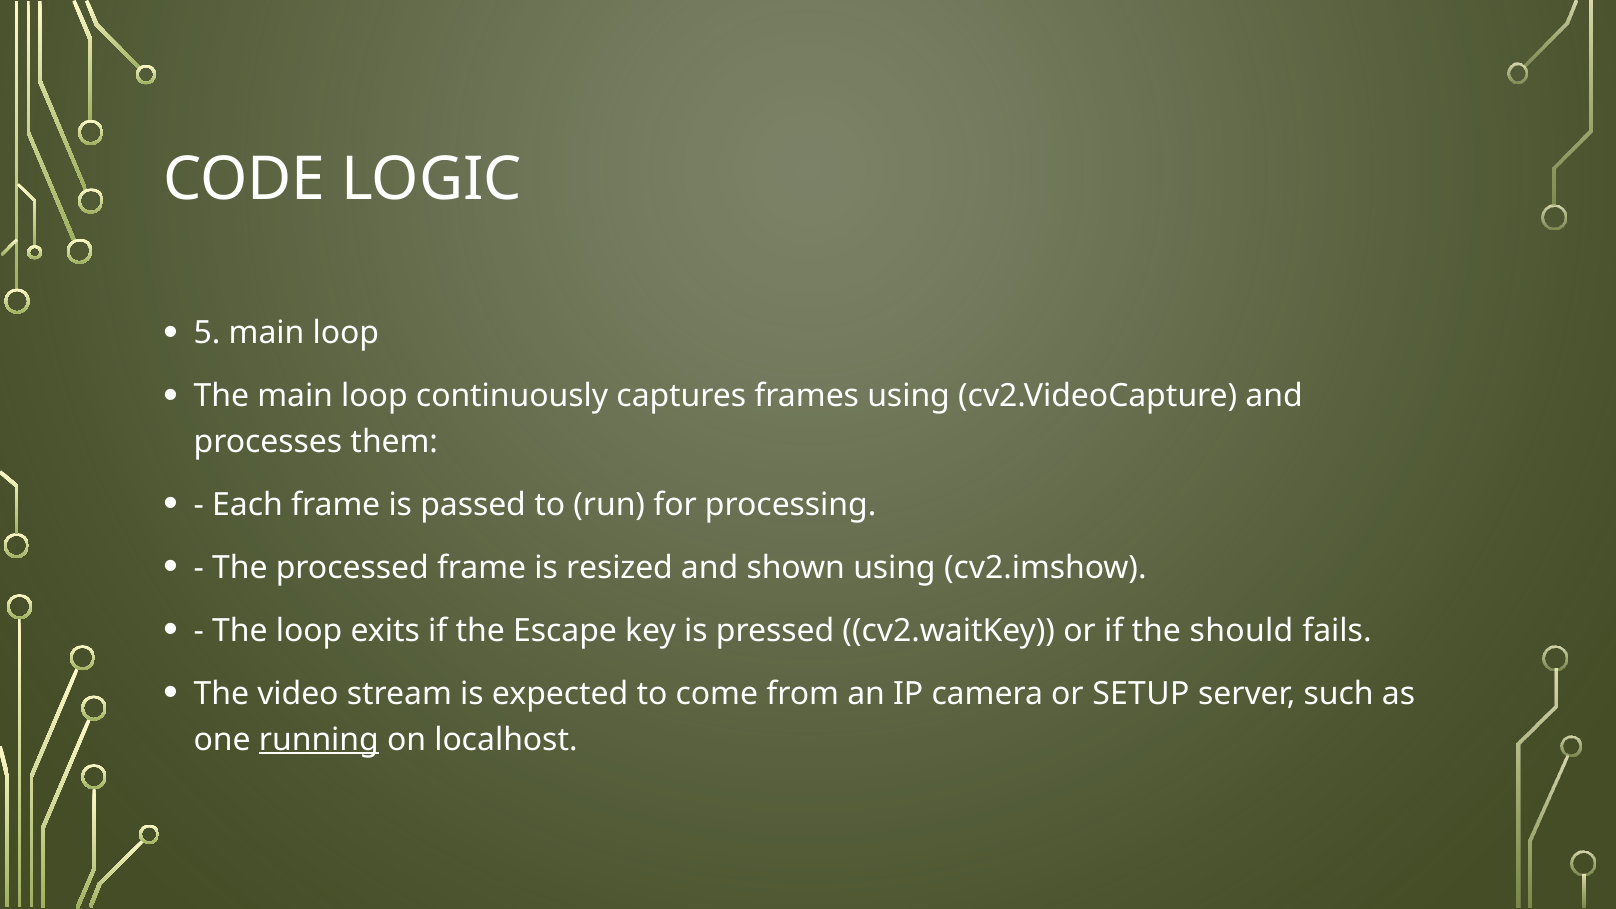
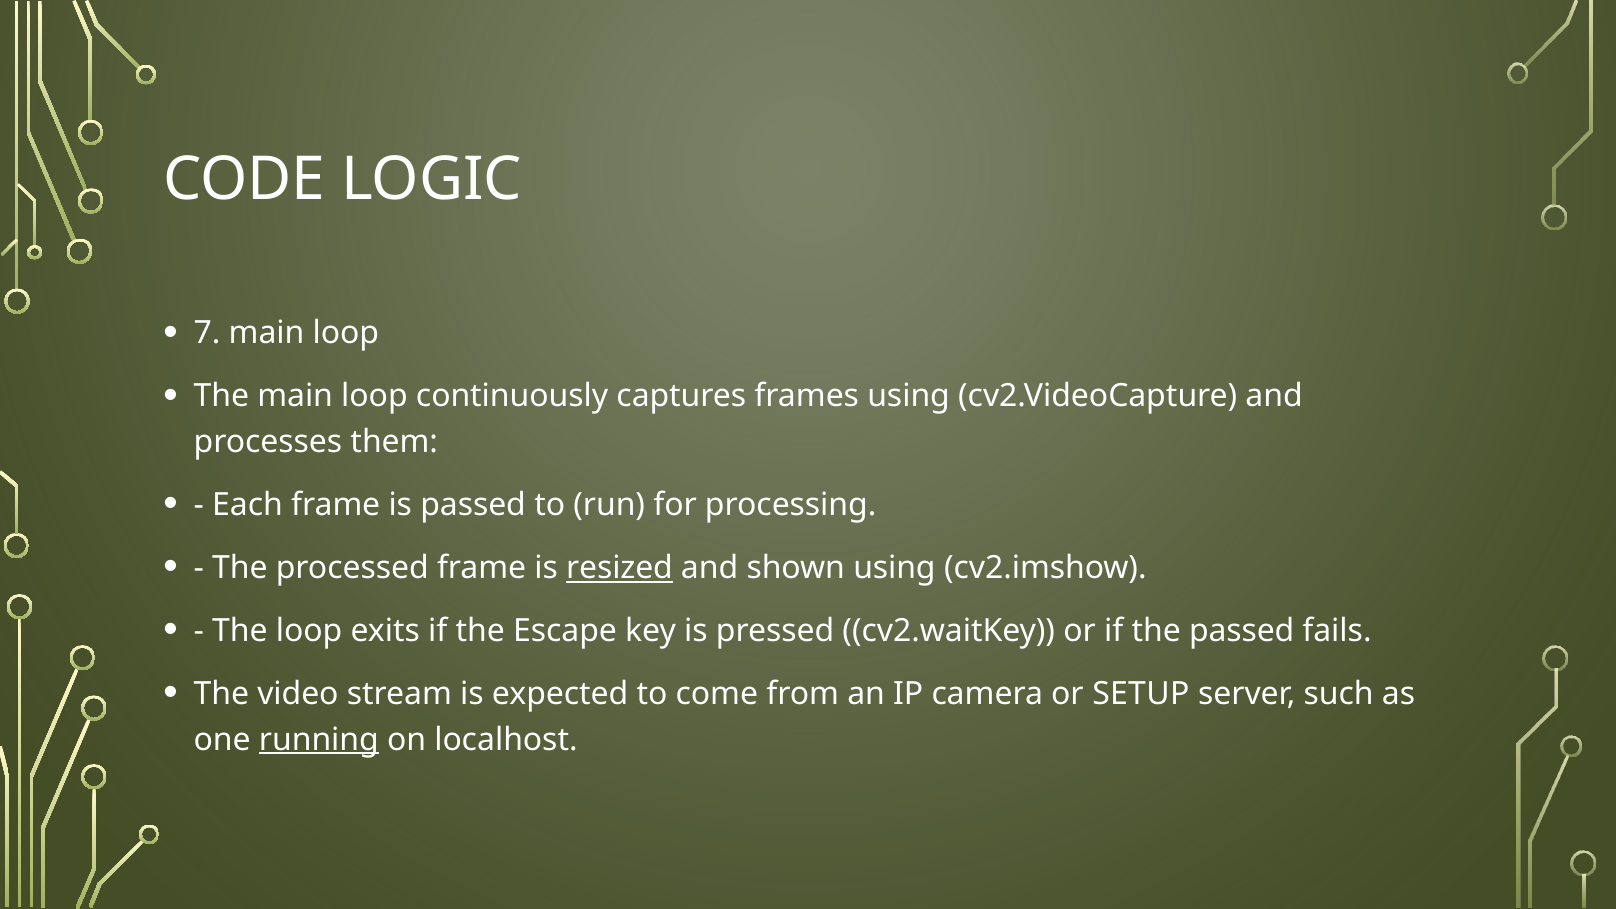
5: 5 -> 7 (207, 333)
resized underline: none -> present (620, 568)
the should: should -> passed (1242, 631)
